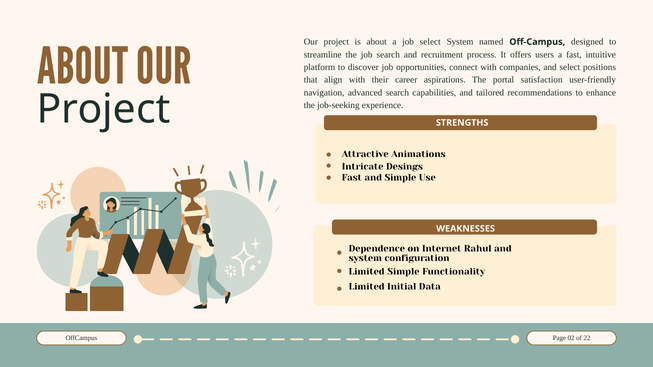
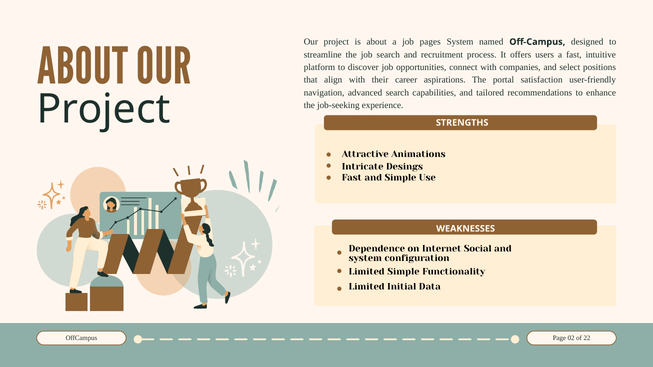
job select: select -> pages (430, 42)
Rahul: Rahul -> Social (478, 249)
